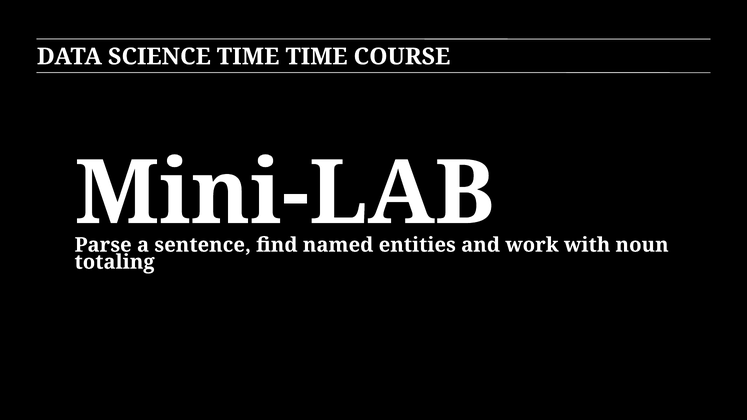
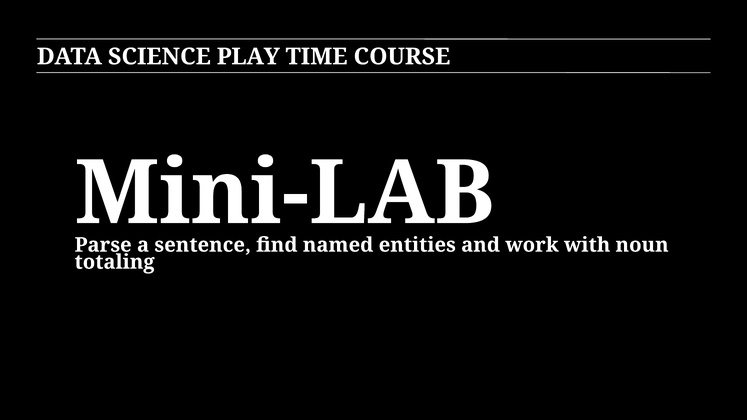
SCIENCE TIME: TIME -> PLAY (248, 57)
